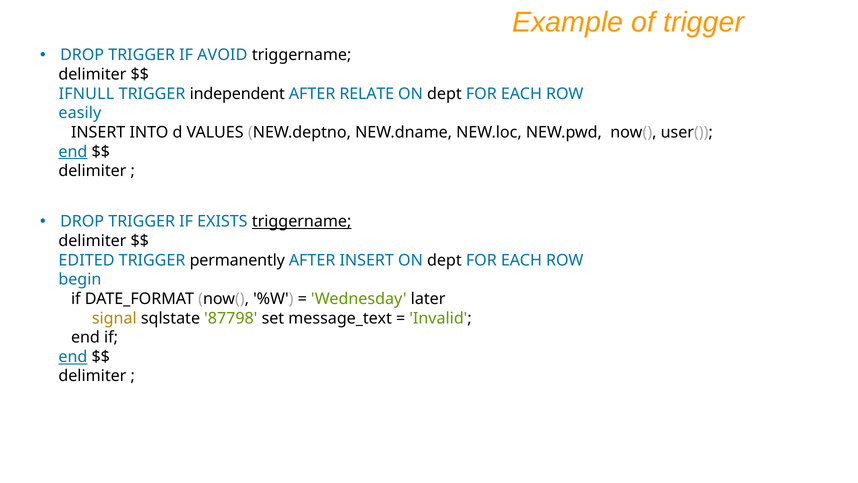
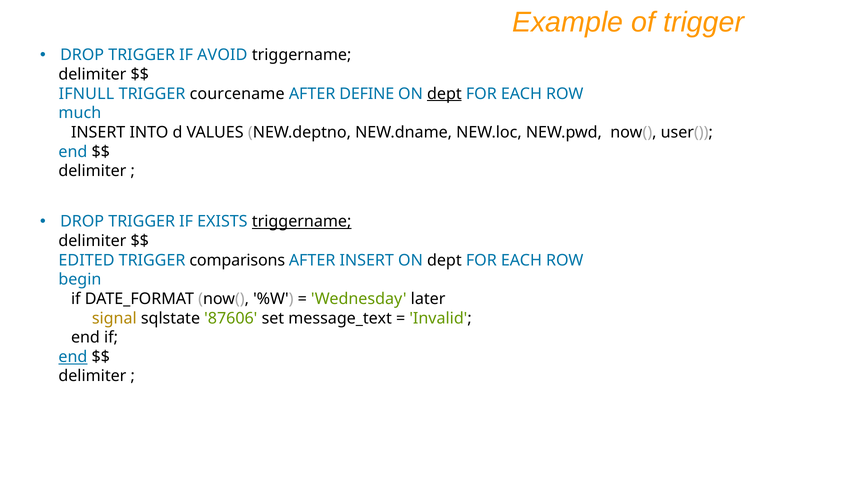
independent: independent -> courcename (237, 94)
RELATE: RELATE -> DEFINE (367, 94)
dept underline: none -> present (444, 94)
easily: easily -> much (80, 113)
end underline: present -> none (73, 152)
permanently: permanently -> comparisons (237, 260)
87798: 87798 -> 87606 (231, 318)
